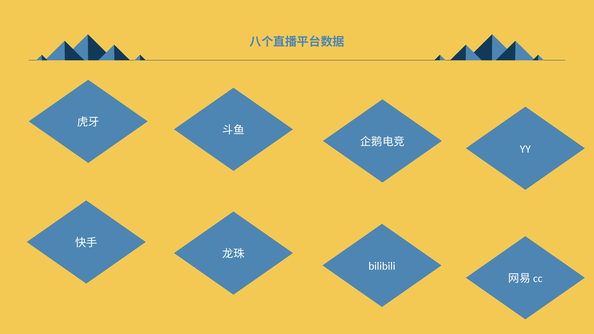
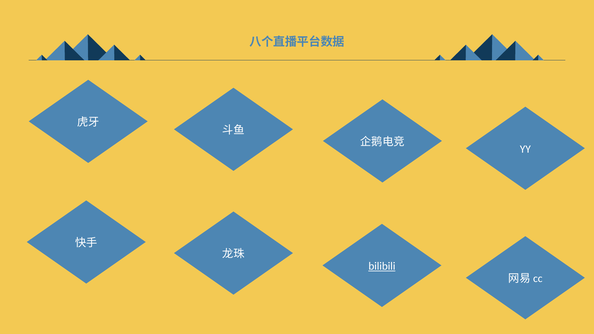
bilibili underline: none -> present (382, 266)
